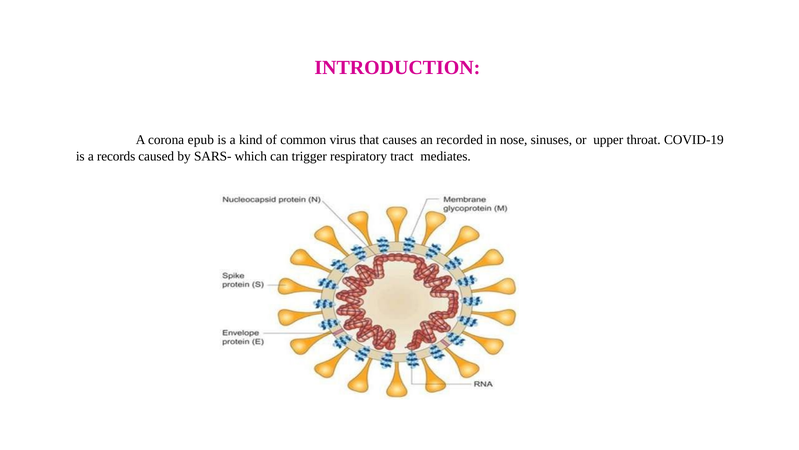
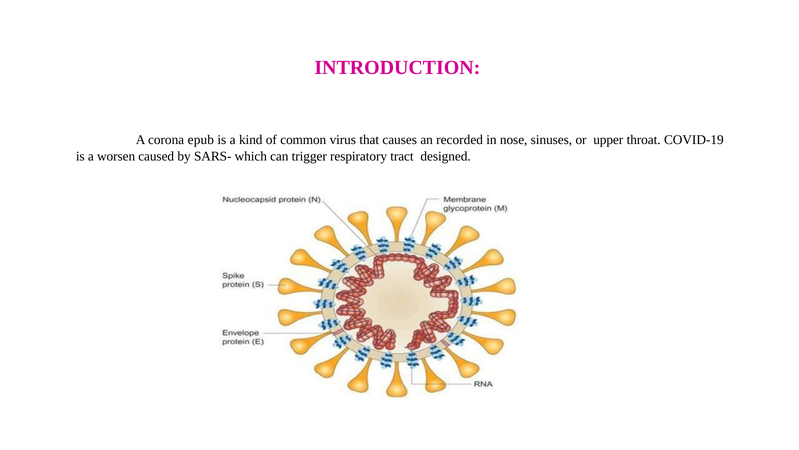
records: records -> worsen (116, 156)
mediates: mediates -> designed (446, 156)
